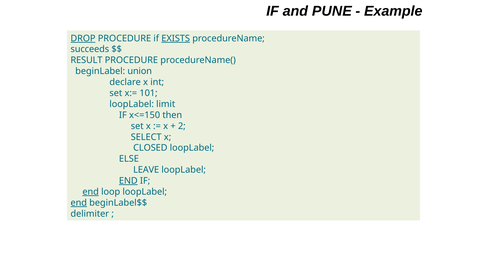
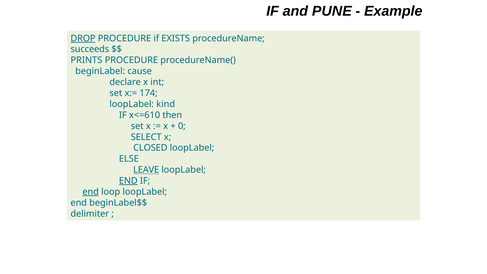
EXISTS underline: present -> none (176, 38)
RESULT: RESULT -> PRINTS (86, 60)
union: union -> cause (140, 71)
101: 101 -> 174 (149, 93)
limit: limit -> kind (166, 104)
x<=150: x<=150 -> x<=610 (145, 115)
2: 2 -> 0 (182, 126)
LEAVE underline: none -> present (146, 170)
end underline: present -> none (79, 203)
